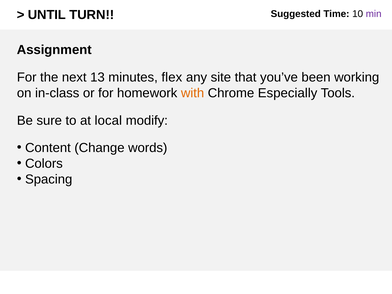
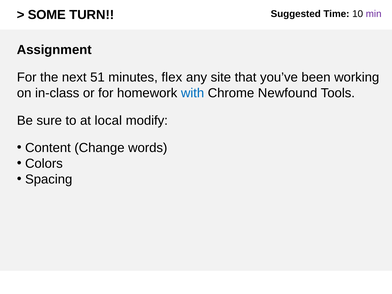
UNTIL: UNTIL -> SOME (47, 15)
13: 13 -> 51 (97, 77)
with colour: orange -> blue (193, 93)
Especially: Especially -> Newfound (288, 93)
